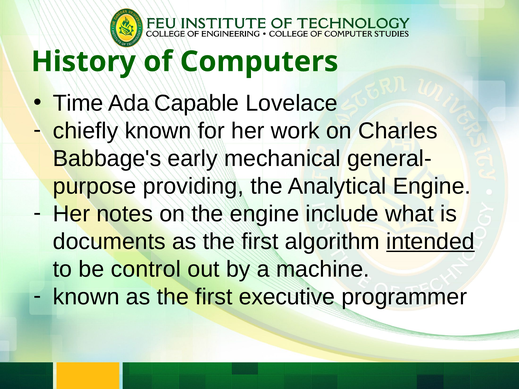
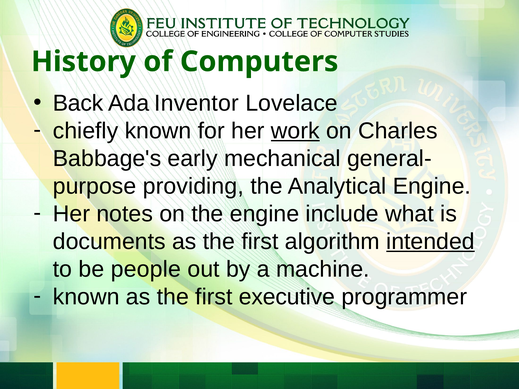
Time: Time -> Back (78, 103)
Capable: Capable -> Inventor (197, 103)
work underline: none -> present (295, 131)
control: control -> people (146, 269)
